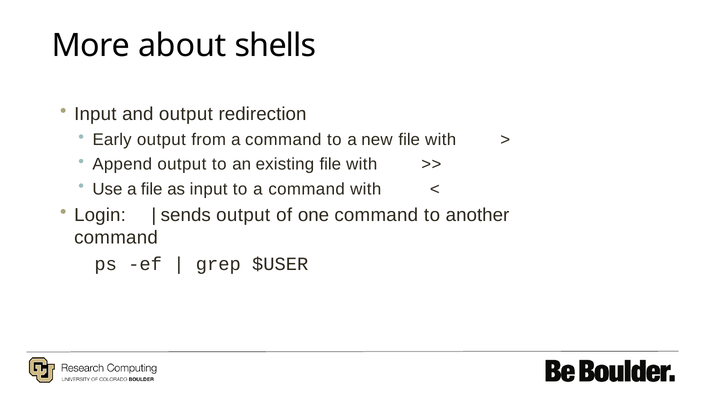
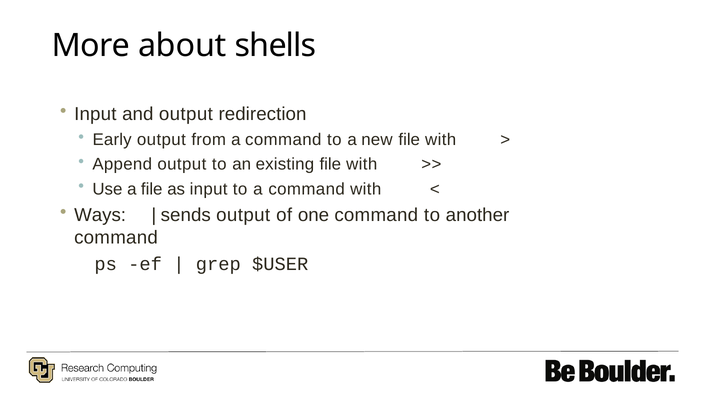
Login: Login -> Ways (100, 215)
